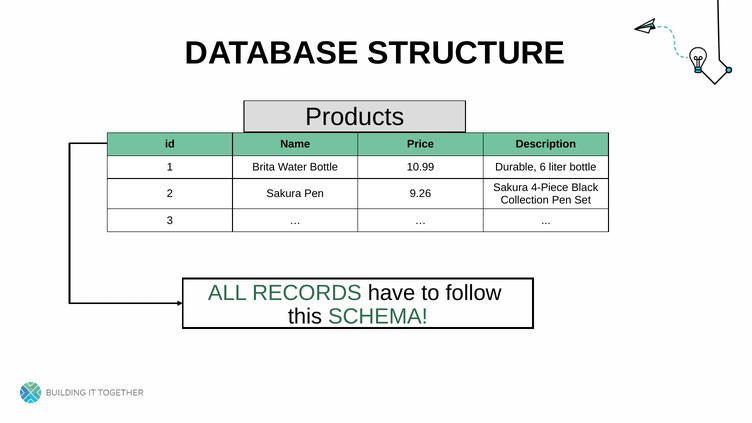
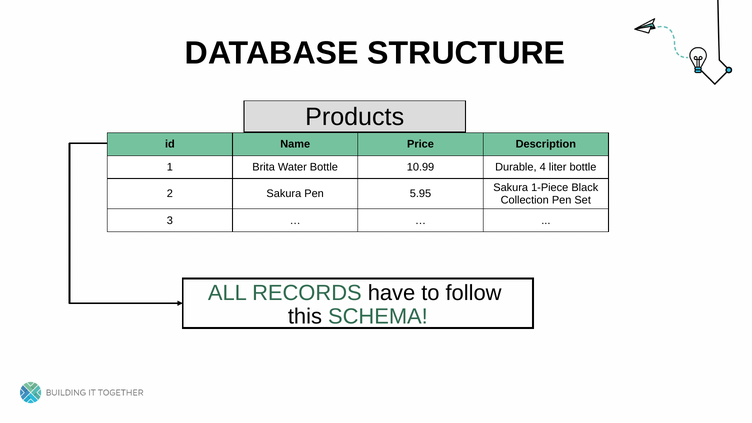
6: 6 -> 4 (543, 167)
4-Piece: 4-Piece -> 1-Piece (550, 188)
9.26: 9.26 -> 5.95 (421, 194)
